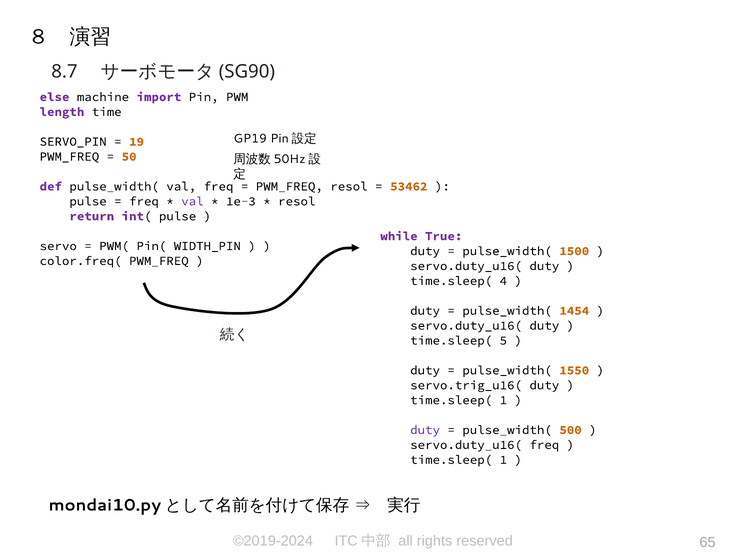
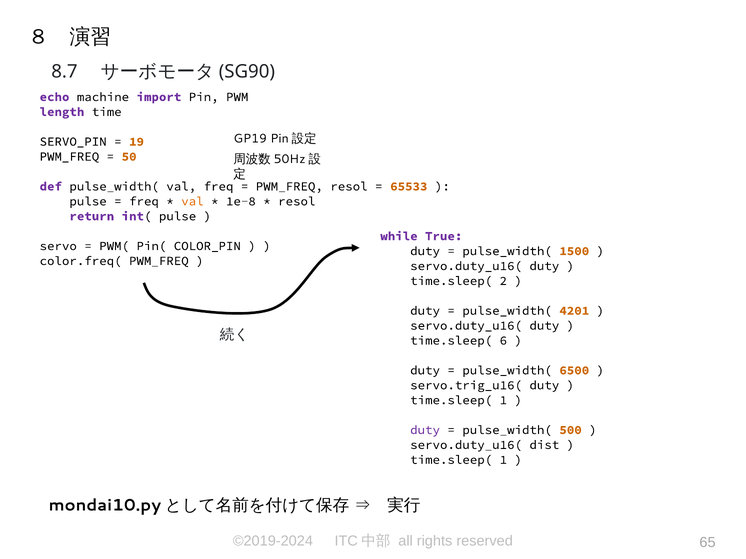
else: else -> echo (54, 97)
53462: 53462 -> 65533 (409, 187)
val colour: purple -> orange (192, 201)
1e-3: 1e-3 -> 1e-8 (241, 201)
WIDTH_PIN: WIDTH_PIN -> COLOR_PIN (207, 246)
4: 4 -> 2 (503, 281)
1454: 1454 -> 4201 (574, 311)
5: 5 -> 6 (503, 341)
1550: 1550 -> 6500 (574, 371)
servo.duty_u16( freq: freq -> dist (544, 445)
